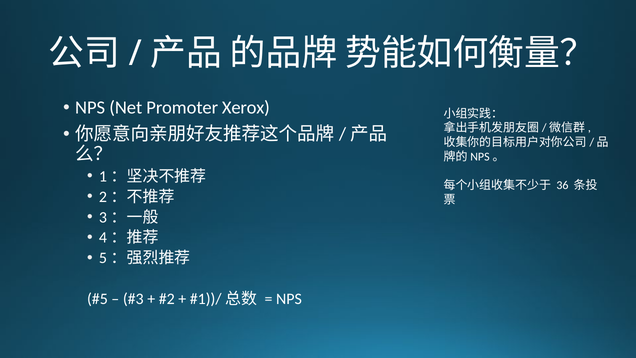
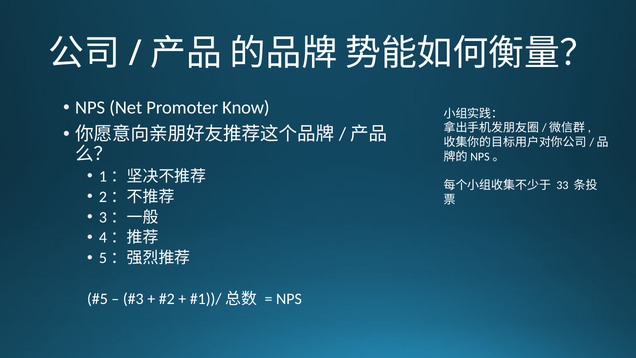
Xerox: Xerox -> Know (246, 108)
36: 36 -> 33 (562, 185)
